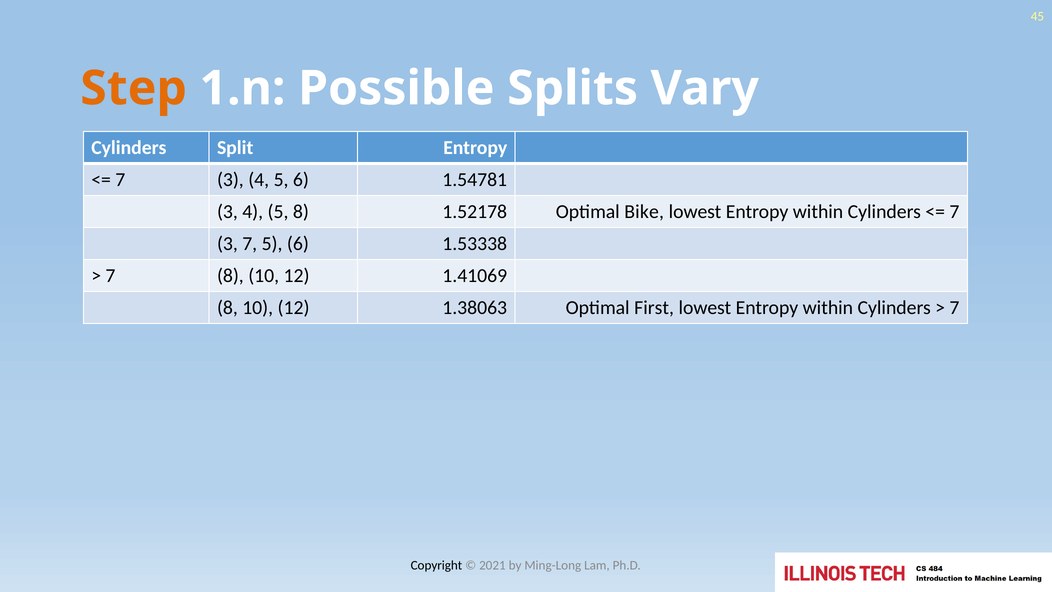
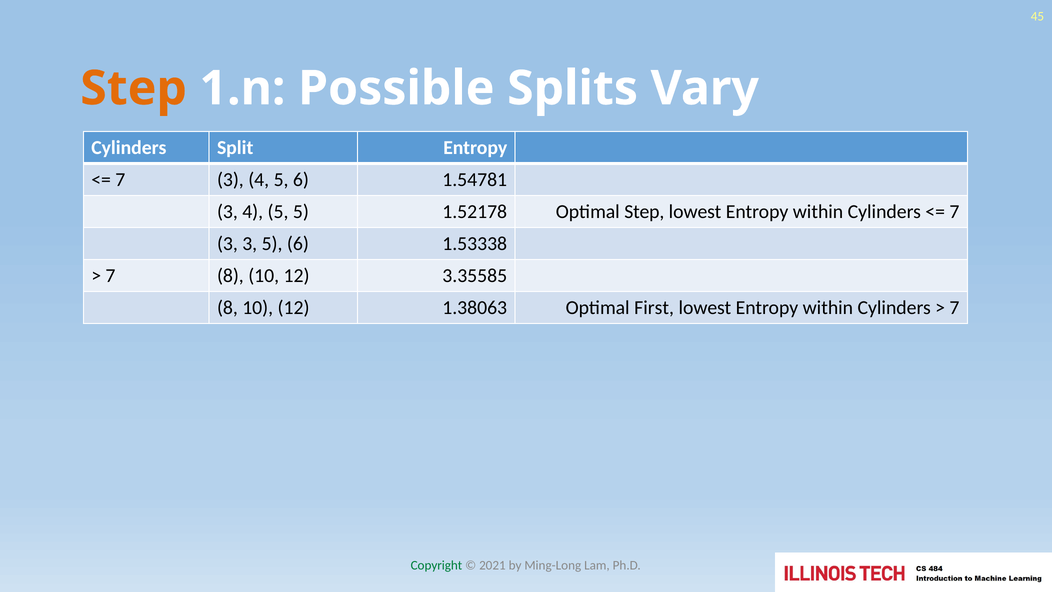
5 8: 8 -> 5 (301, 211)
Optimal Bike: Bike -> Step (644, 211)
3 7: 7 -> 3 (250, 243)
1.41069: 1.41069 -> 3.35585 (475, 275)
Copyright colour: black -> green (436, 565)
